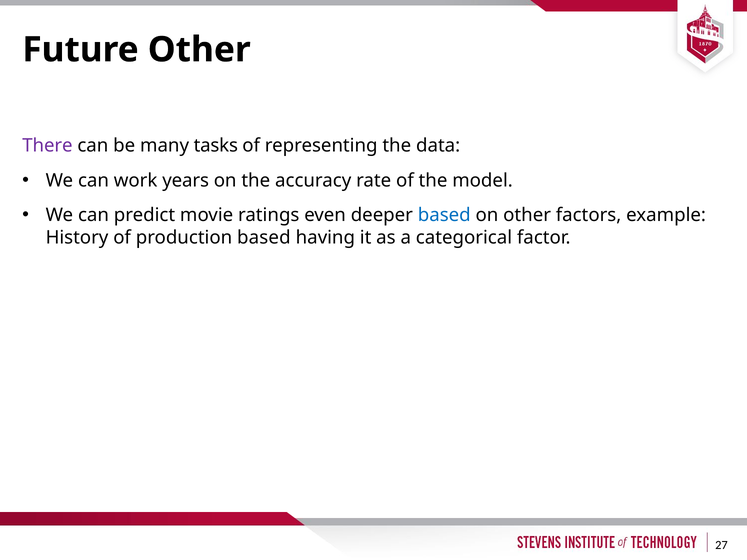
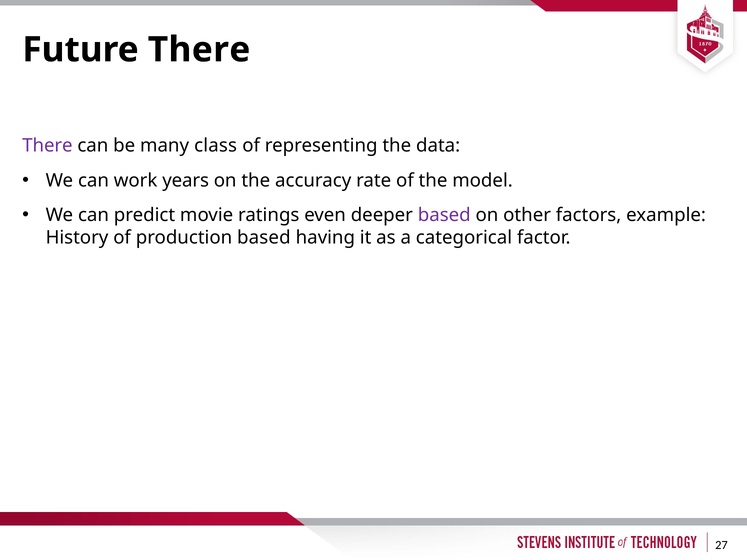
Future Other: Other -> There (199, 50)
tasks: tasks -> class (216, 146)
based colour: blue -> purple (444, 215)
